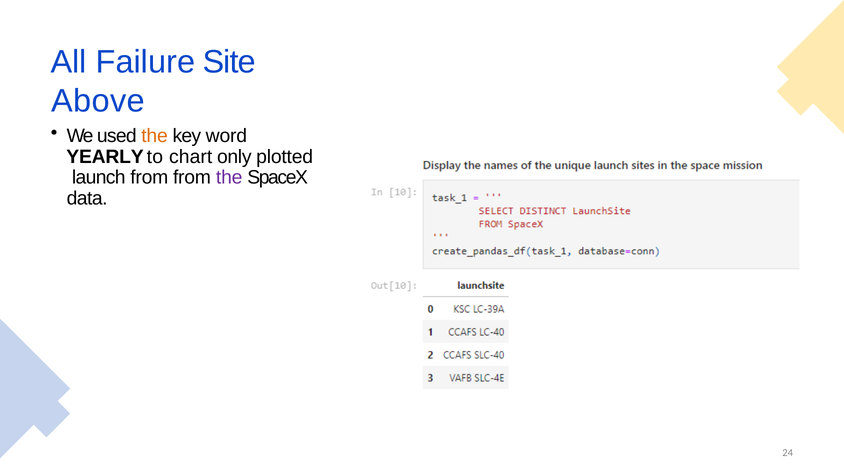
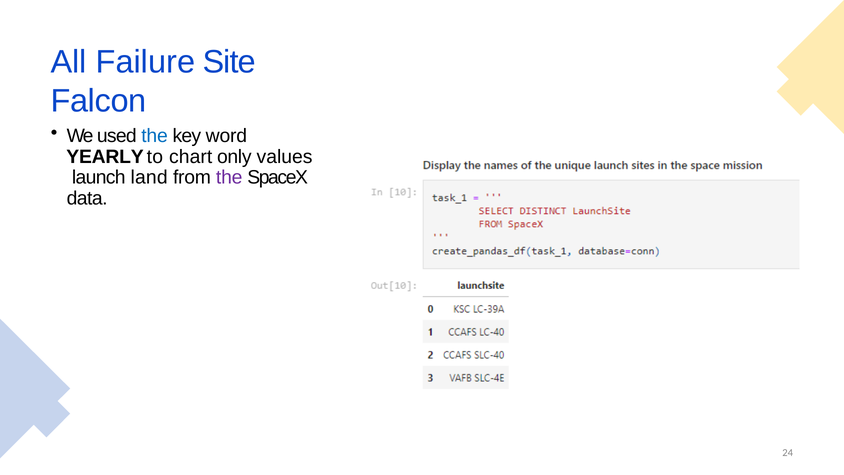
Above: Above -> Falcon (99, 101)
the colour: orange -> blue (155, 136)
plotted: plotted -> values (285, 157)
launch from: from -> land (149, 178)
